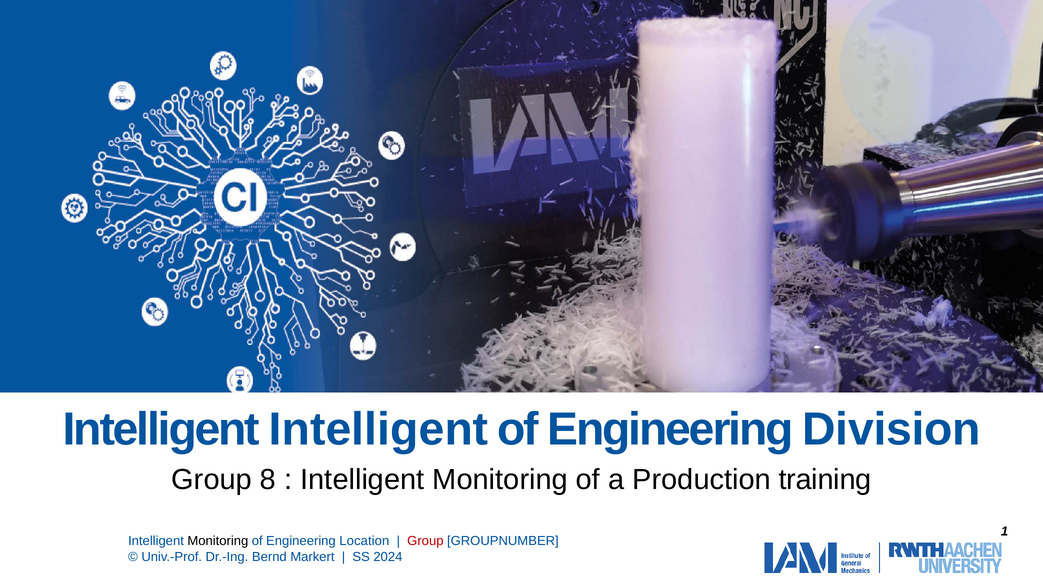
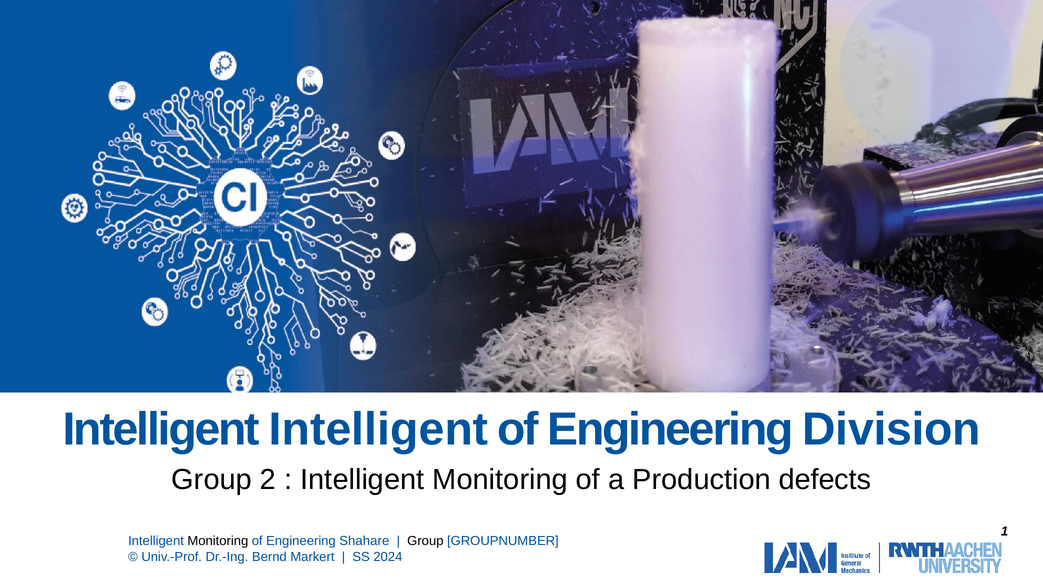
8: 8 -> 2 (268, 479)
training: training -> defects (825, 479)
Location: Location -> Shahare (364, 541)
Group colour: red -> black (425, 541)
